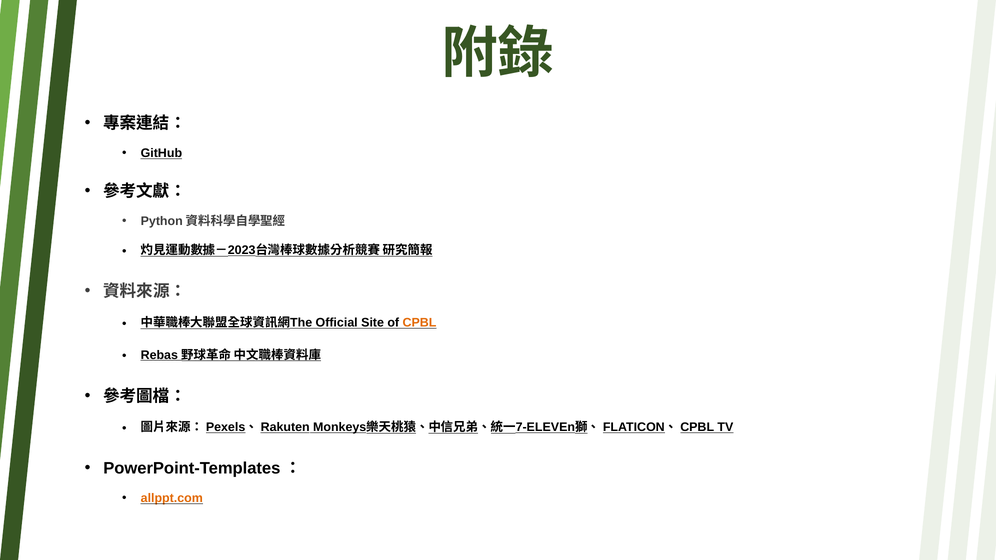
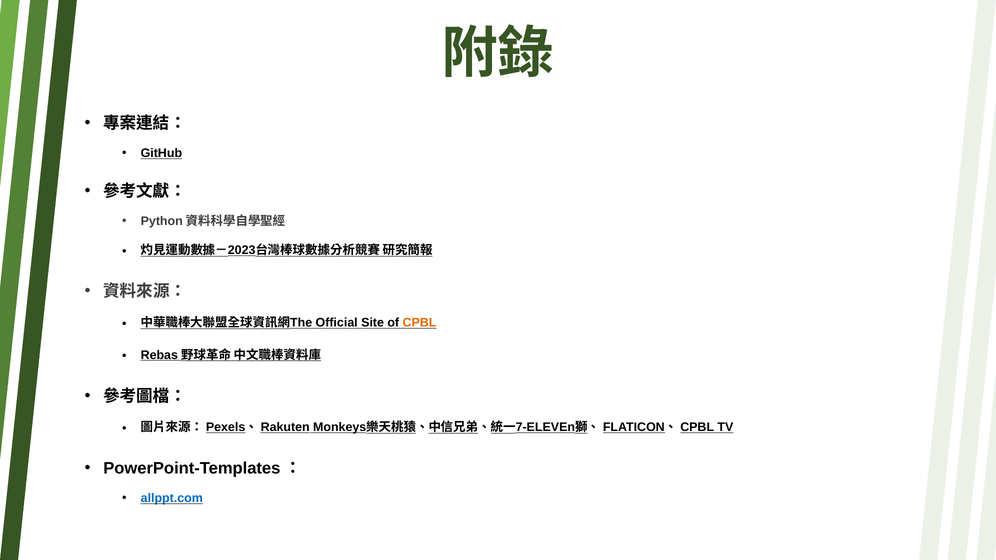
allppt.com colour: orange -> blue (172, 498)
